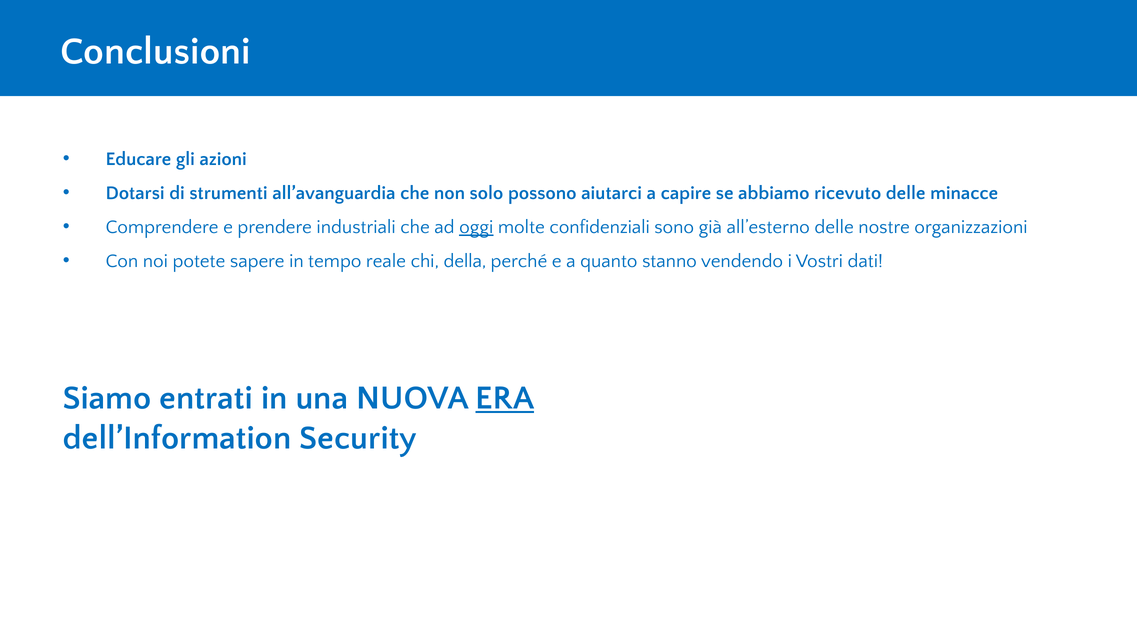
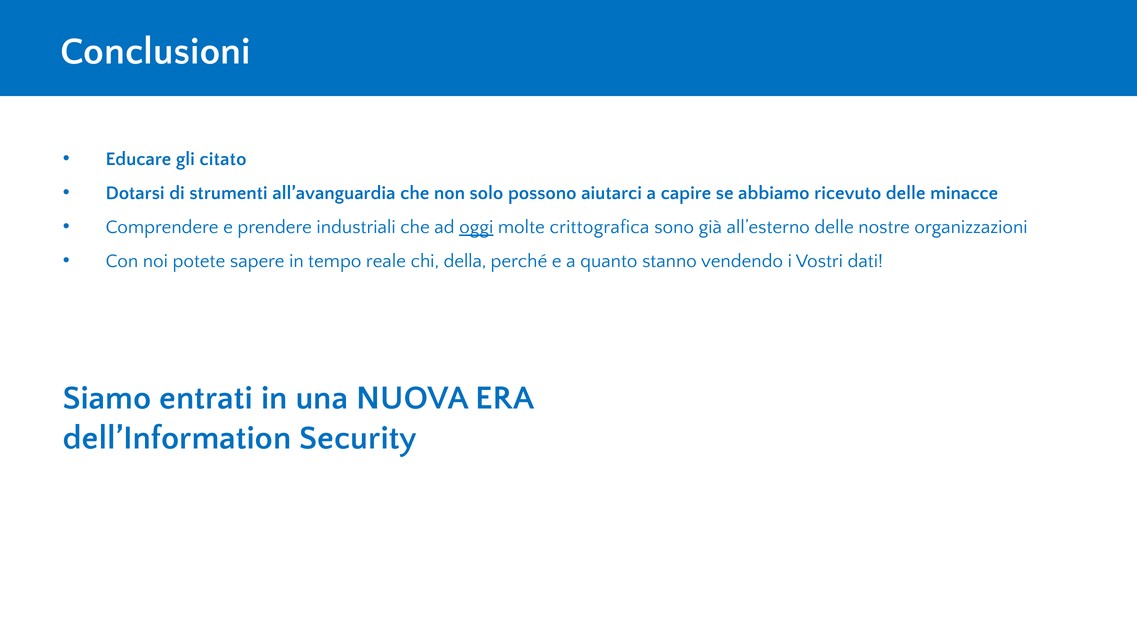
azioni: azioni -> citato (223, 159)
confidenziali: confidenziali -> crittografica (599, 227)
ERA underline: present -> none (505, 398)
